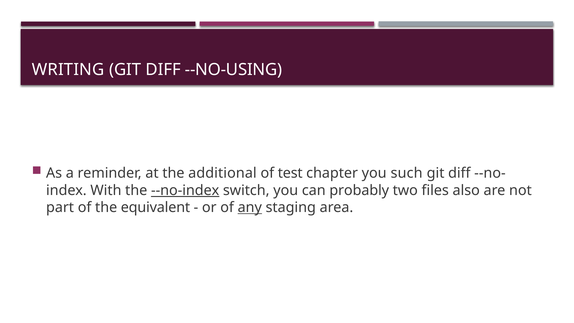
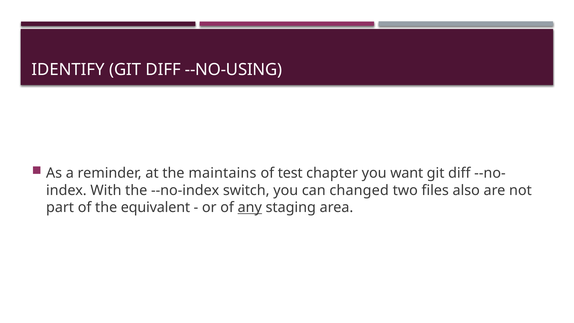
WRITING: WRITING -> IDENTIFY (68, 70)
additional: additional -> maintains (222, 173)
such: such -> want (407, 173)
--no-index underline: present -> none (185, 190)
probably: probably -> changed (359, 190)
